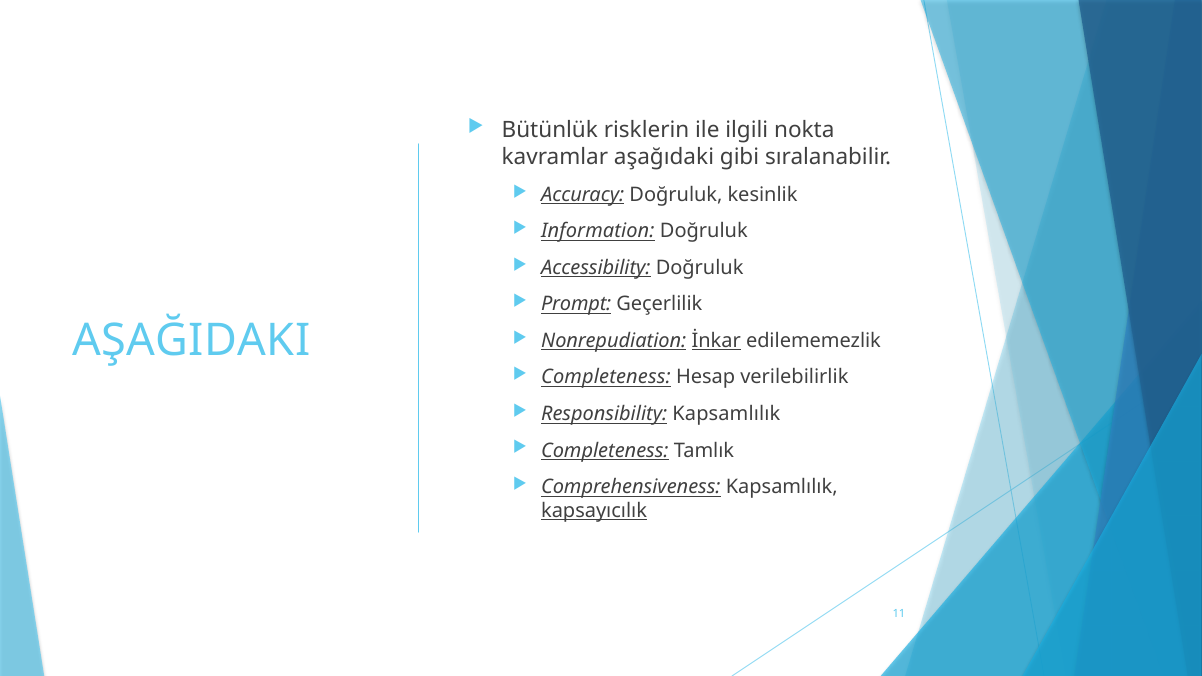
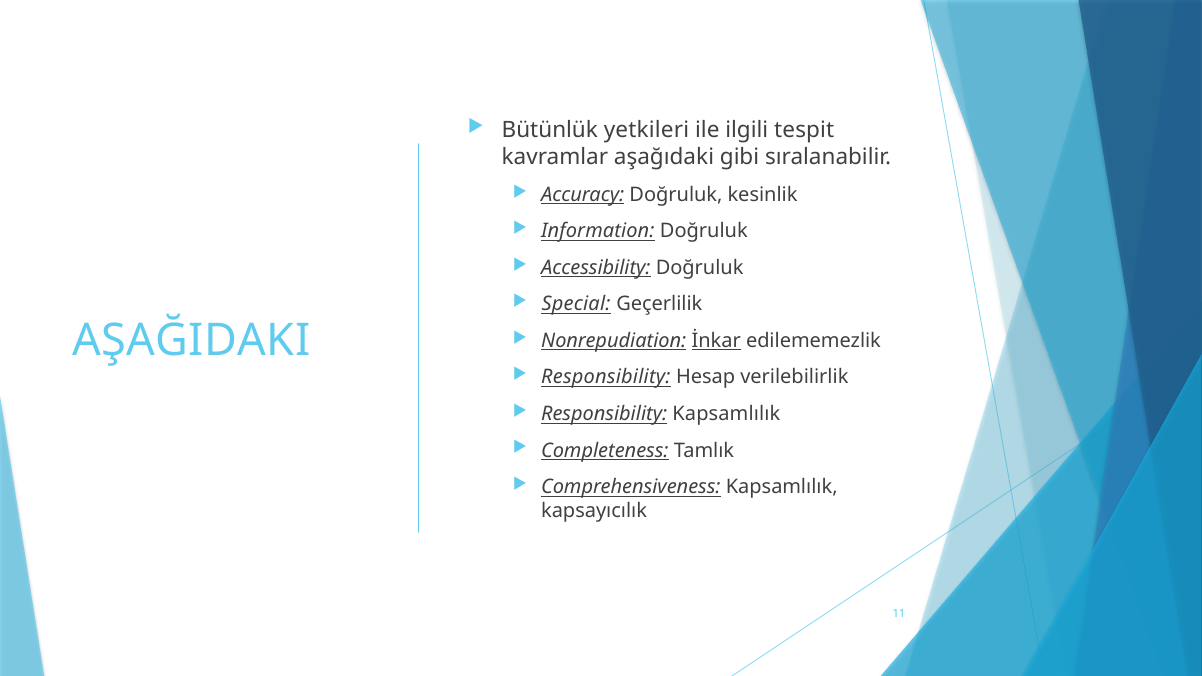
risklerin: risklerin -> yetkileri (646, 130)
nokta: nokta -> tespit (804, 130)
Prompt: Prompt -> Special (576, 304)
Completeness: Completeness -> Responsibility (606, 377)
kapsayıcılık underline: present -> none (594, 511)
